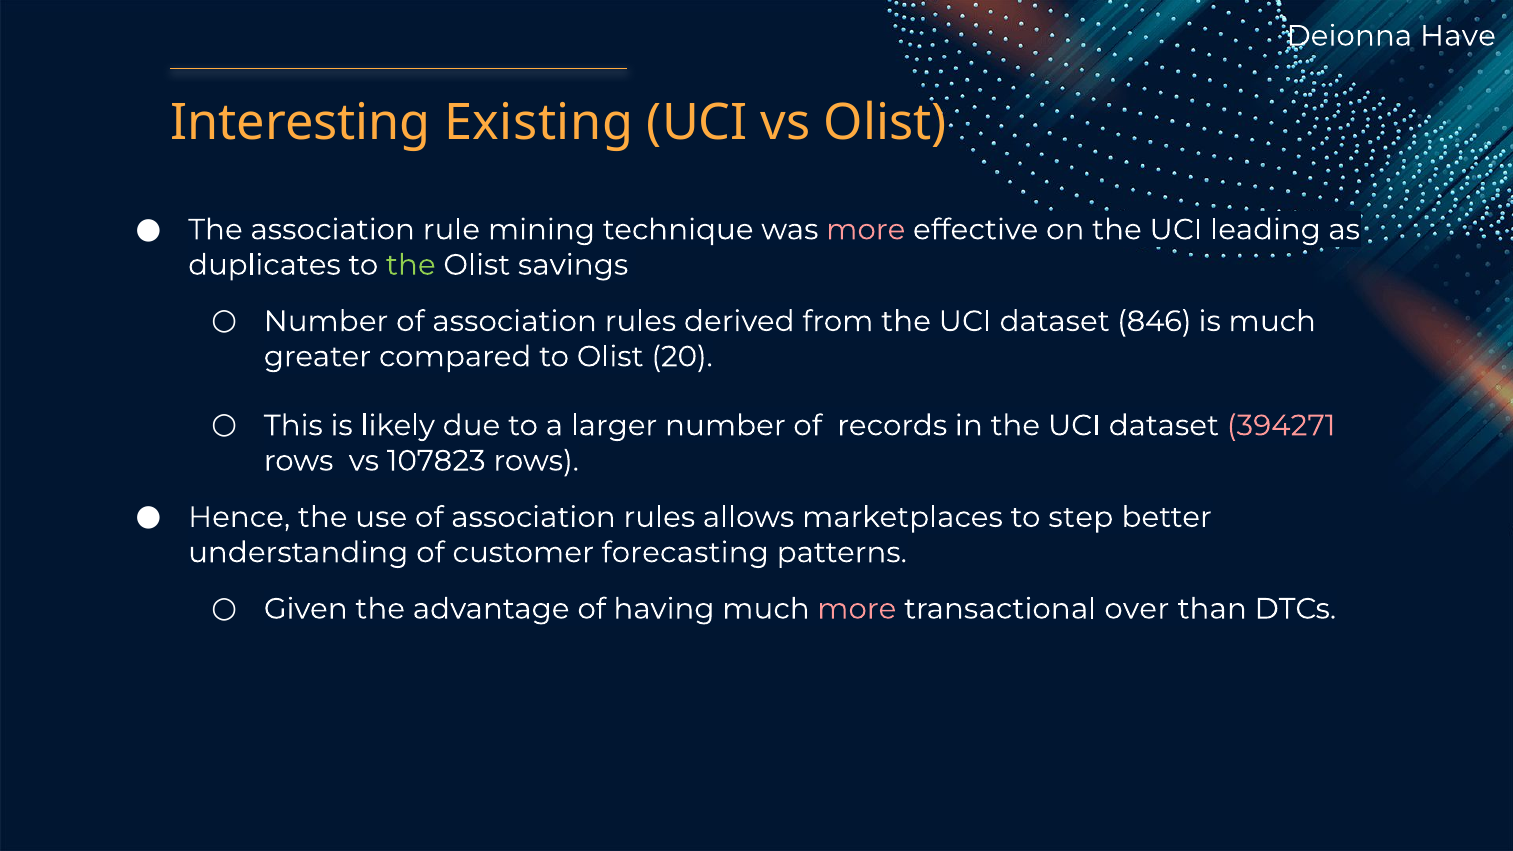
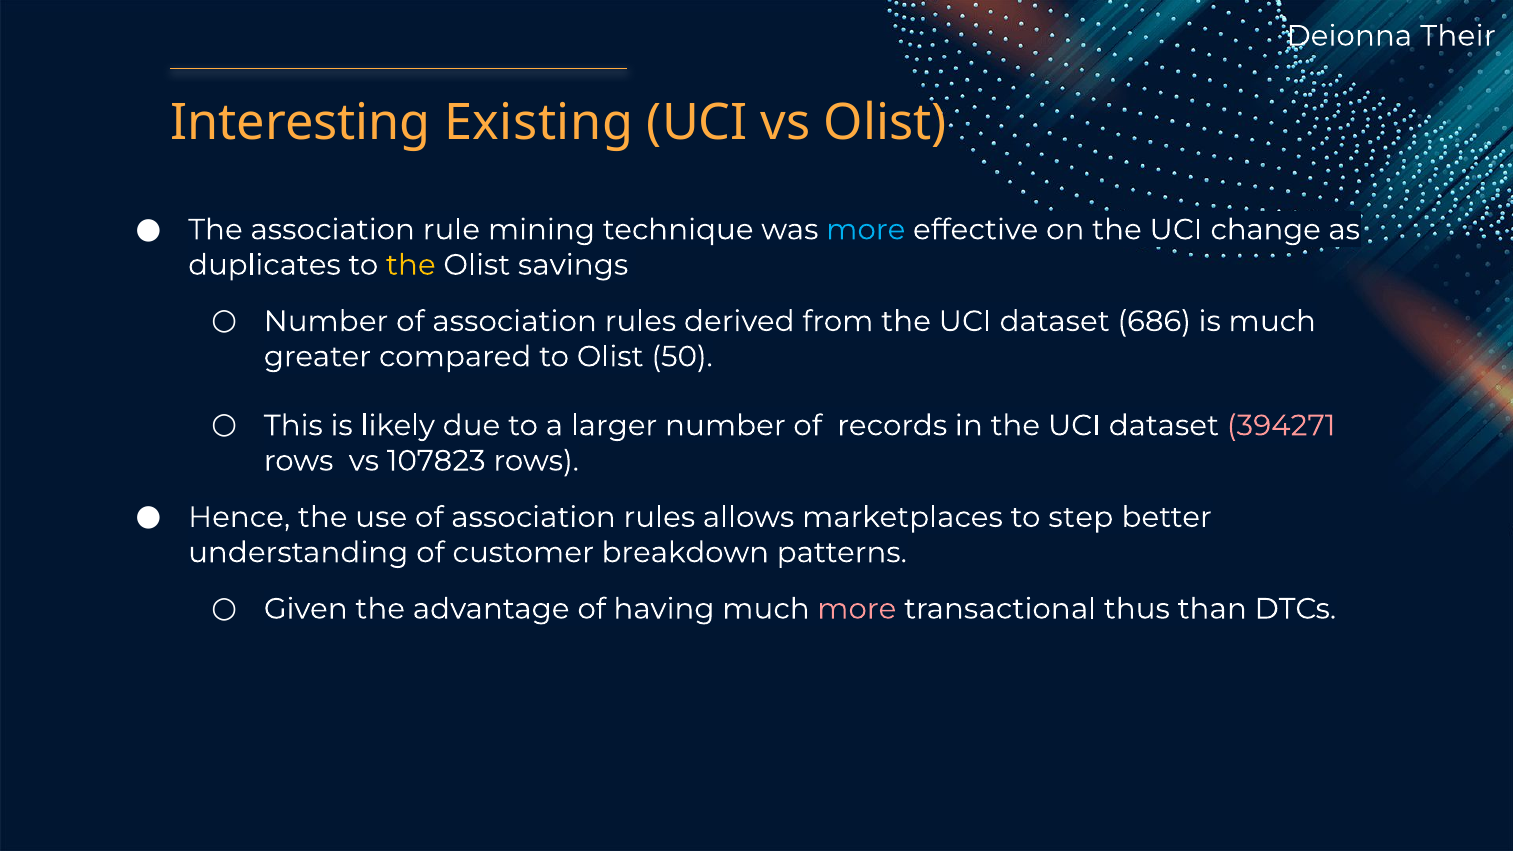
Have: Have -> Their (1458, 36)
more colour: pink -> light blue (866, 230)
leading: leading -> change (1266, 230)
the colour: light green -> yellow (411, 265)
846: 846 -> 686 (1154, 321)
20: 20 -> 50 (682, 357)
forecasting: forecasting -> breakdown (685, 553)
over: over -> thus (1137, 609)
